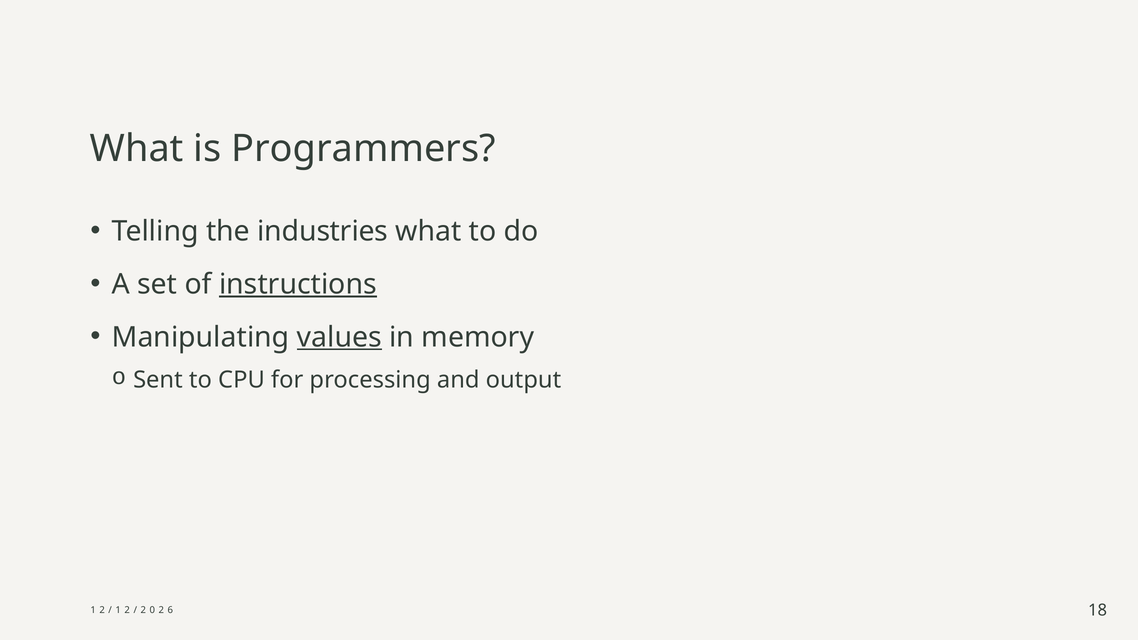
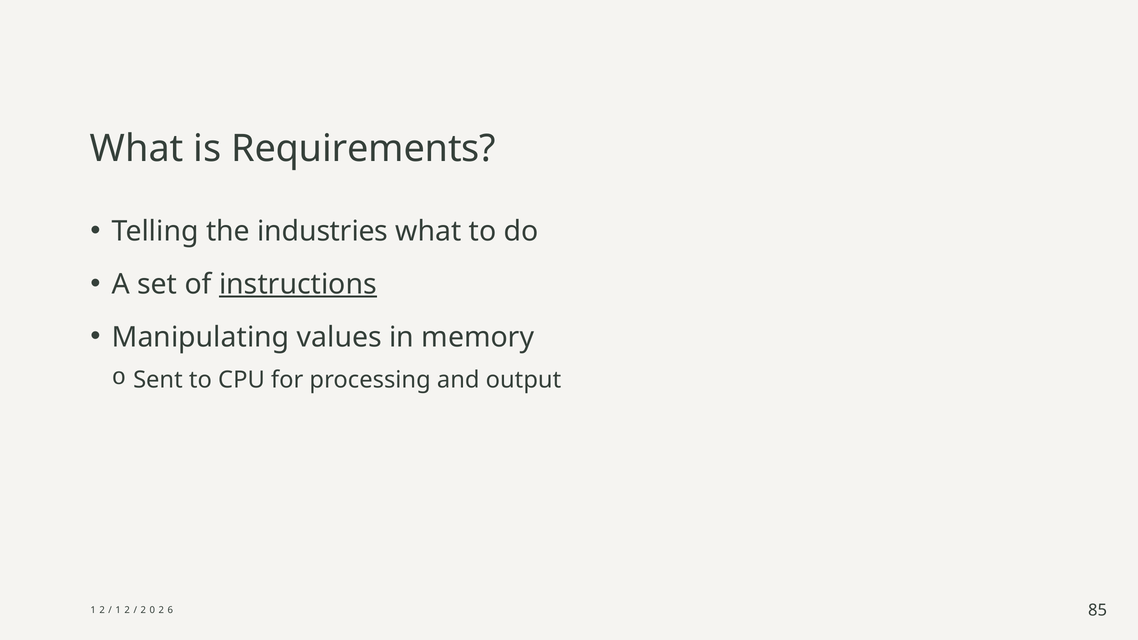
Programmers: Programmers -> Requirements (364, 149)
values underline: present -> none (339, 337)
18: 18 -> 85 (1098, 610)
